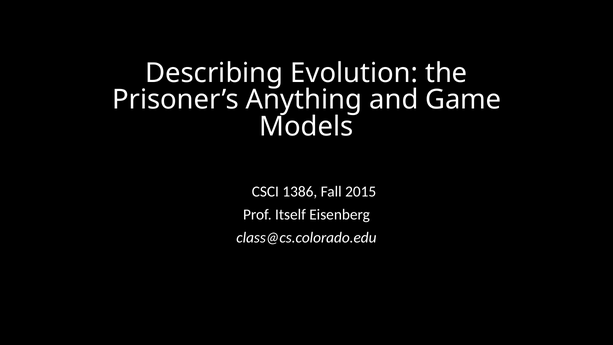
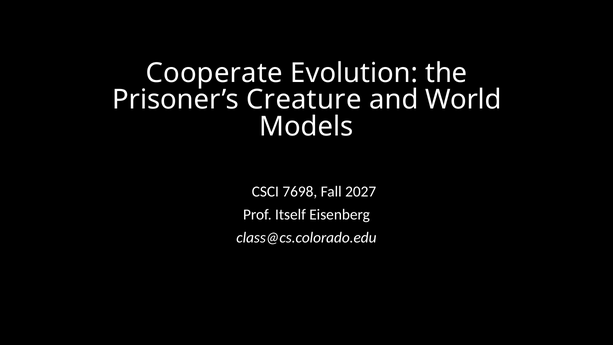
Describing: Describing -> Cooperate (214, 73)
Anything: Anything -> Creature (304, 100)
Game: Game -> World (463, 100)
1386: 1386 -> 7698 (300, 192)
2015: 2015 -> 2027 (361, 192)
